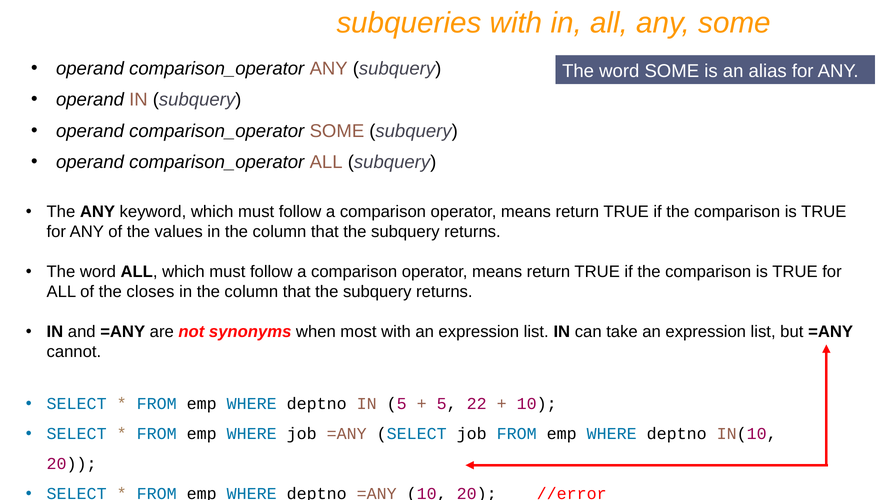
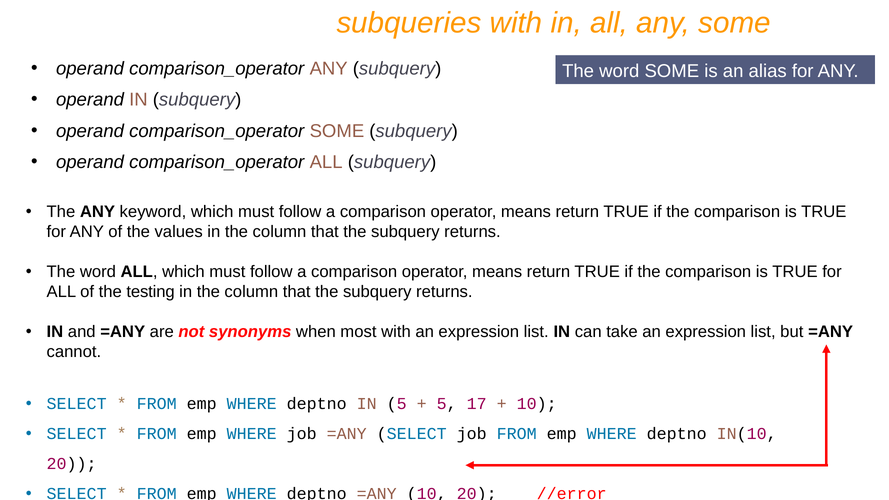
closes: closes -> testing (151, 292)
22: 22 -> 17 (477, 404)
